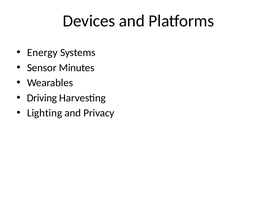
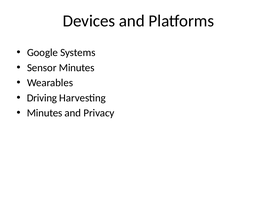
Energy: Energy -> Google (42, 52)
Lighting: Lighting -> Minutes (45, 113)
